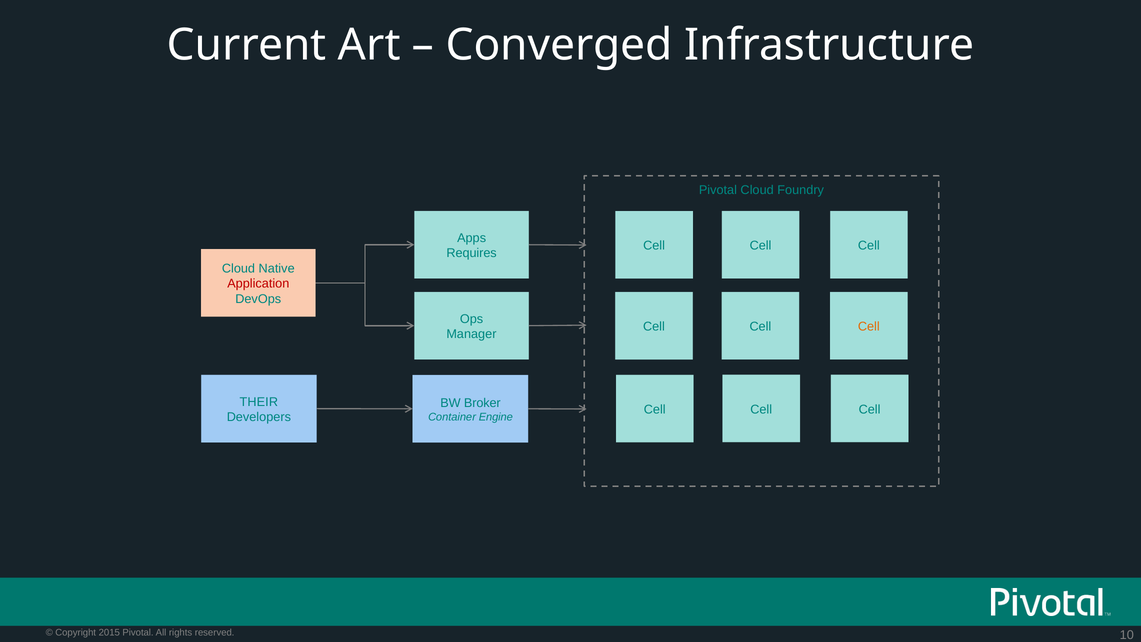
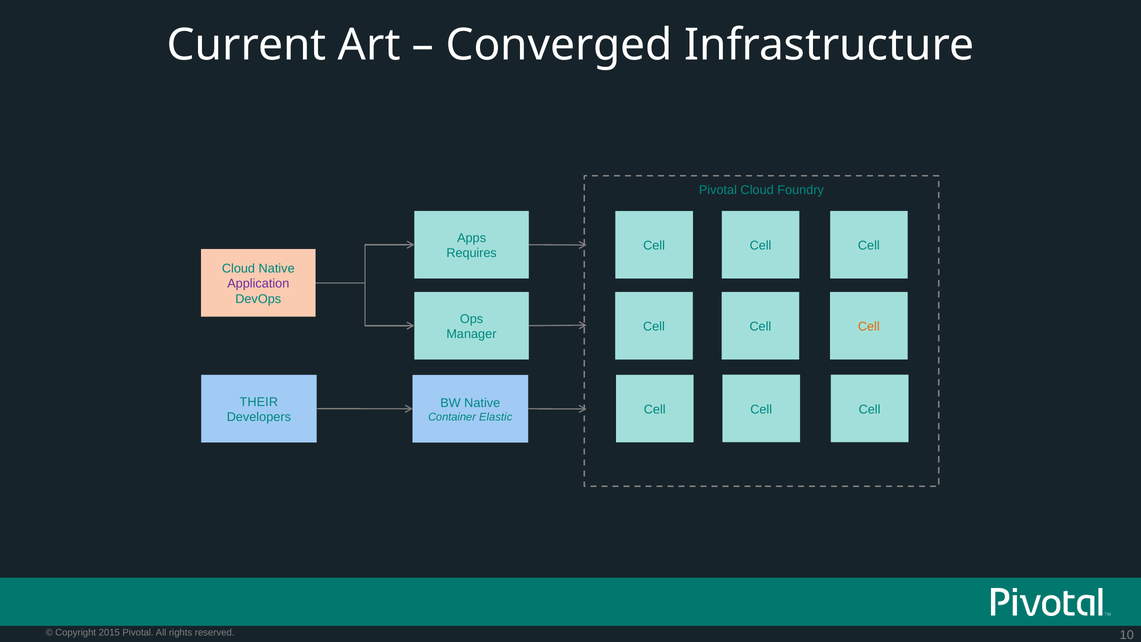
Application colour: red -> purple (258, 284)
BW Broker: Broker -> Native (482, 403)
Engine: Engine -> Elastic (496, 417)
